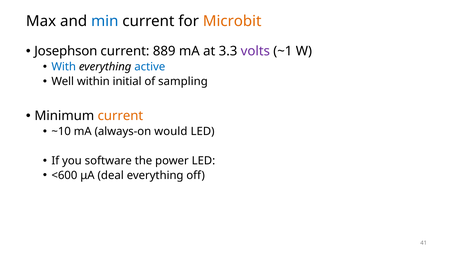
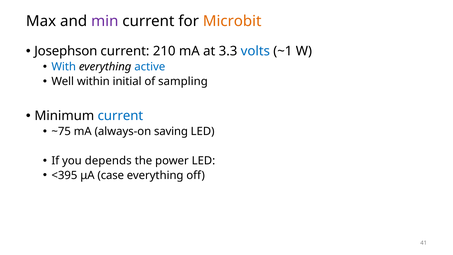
min colour: blue -> purple (105, 21)
889: 889 -> 210 (164, 51)
volts colour: purple -> blue (255, 51)
current colour: orange -> blue (120, 116)
~10: ~10 -> ~75 (61, 131)
would: would -> saving (171, 131)
software: software -> depends (108, 161)
<600: <600 -> <395 (64, 175)
deal: deal -> case (111, 175)
